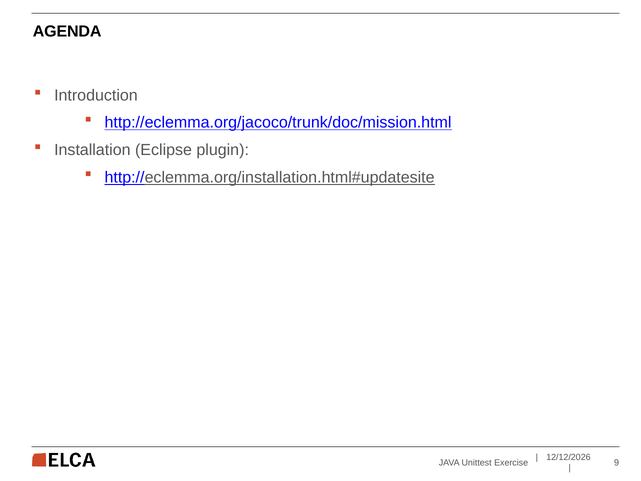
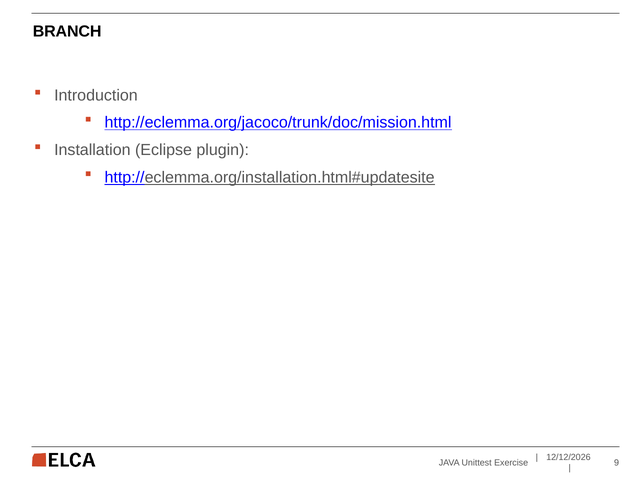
AGENDA: AGENDA -> BRANCH (67, 31)
